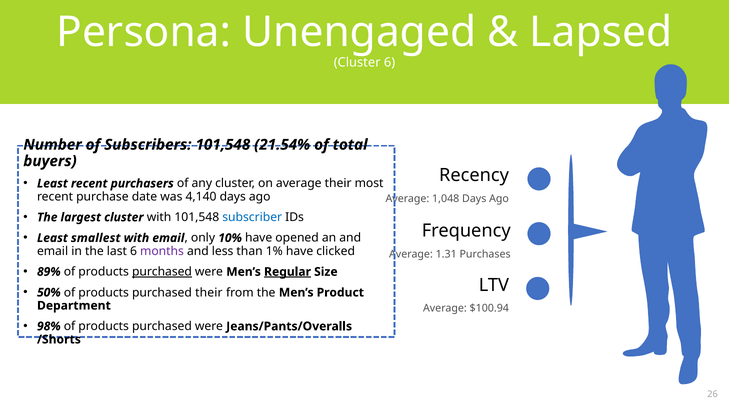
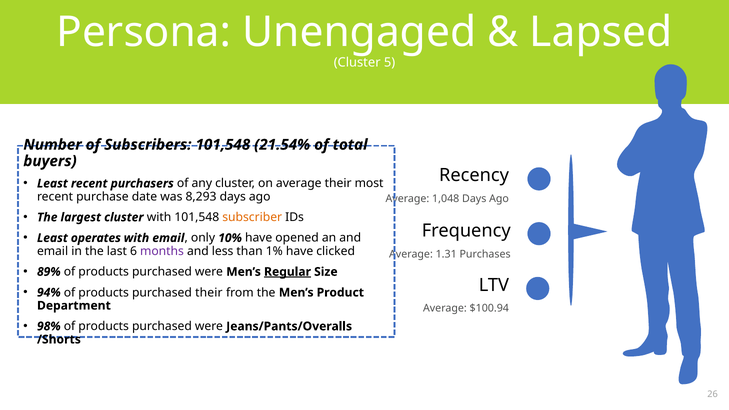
Cluster 6: 6 -> 5 (390, 62)
4,140: 4,140 -> 8,293 (201, 197)
subscriber colour: blue -> orange (252, 217)
smallest: smallest -> operates (96, 238)
purchased underline: present -> none (162, 272)
50%: 50% -> 94% (49, 293)
